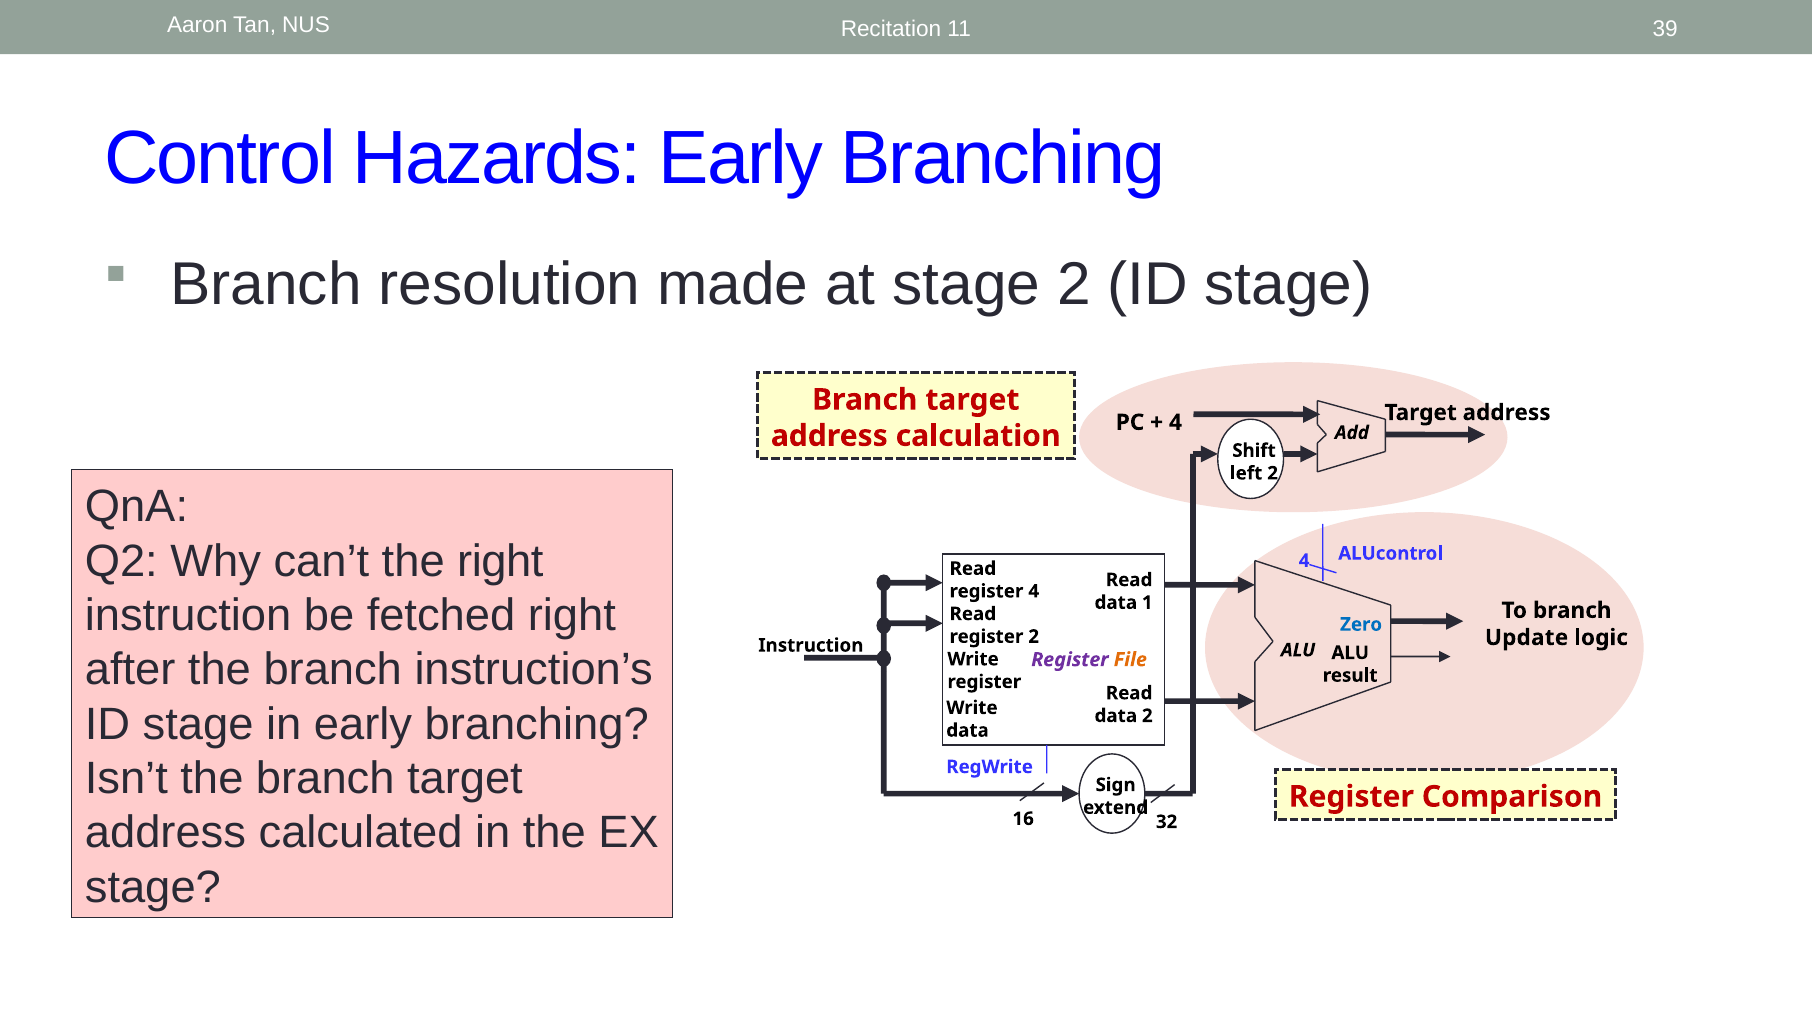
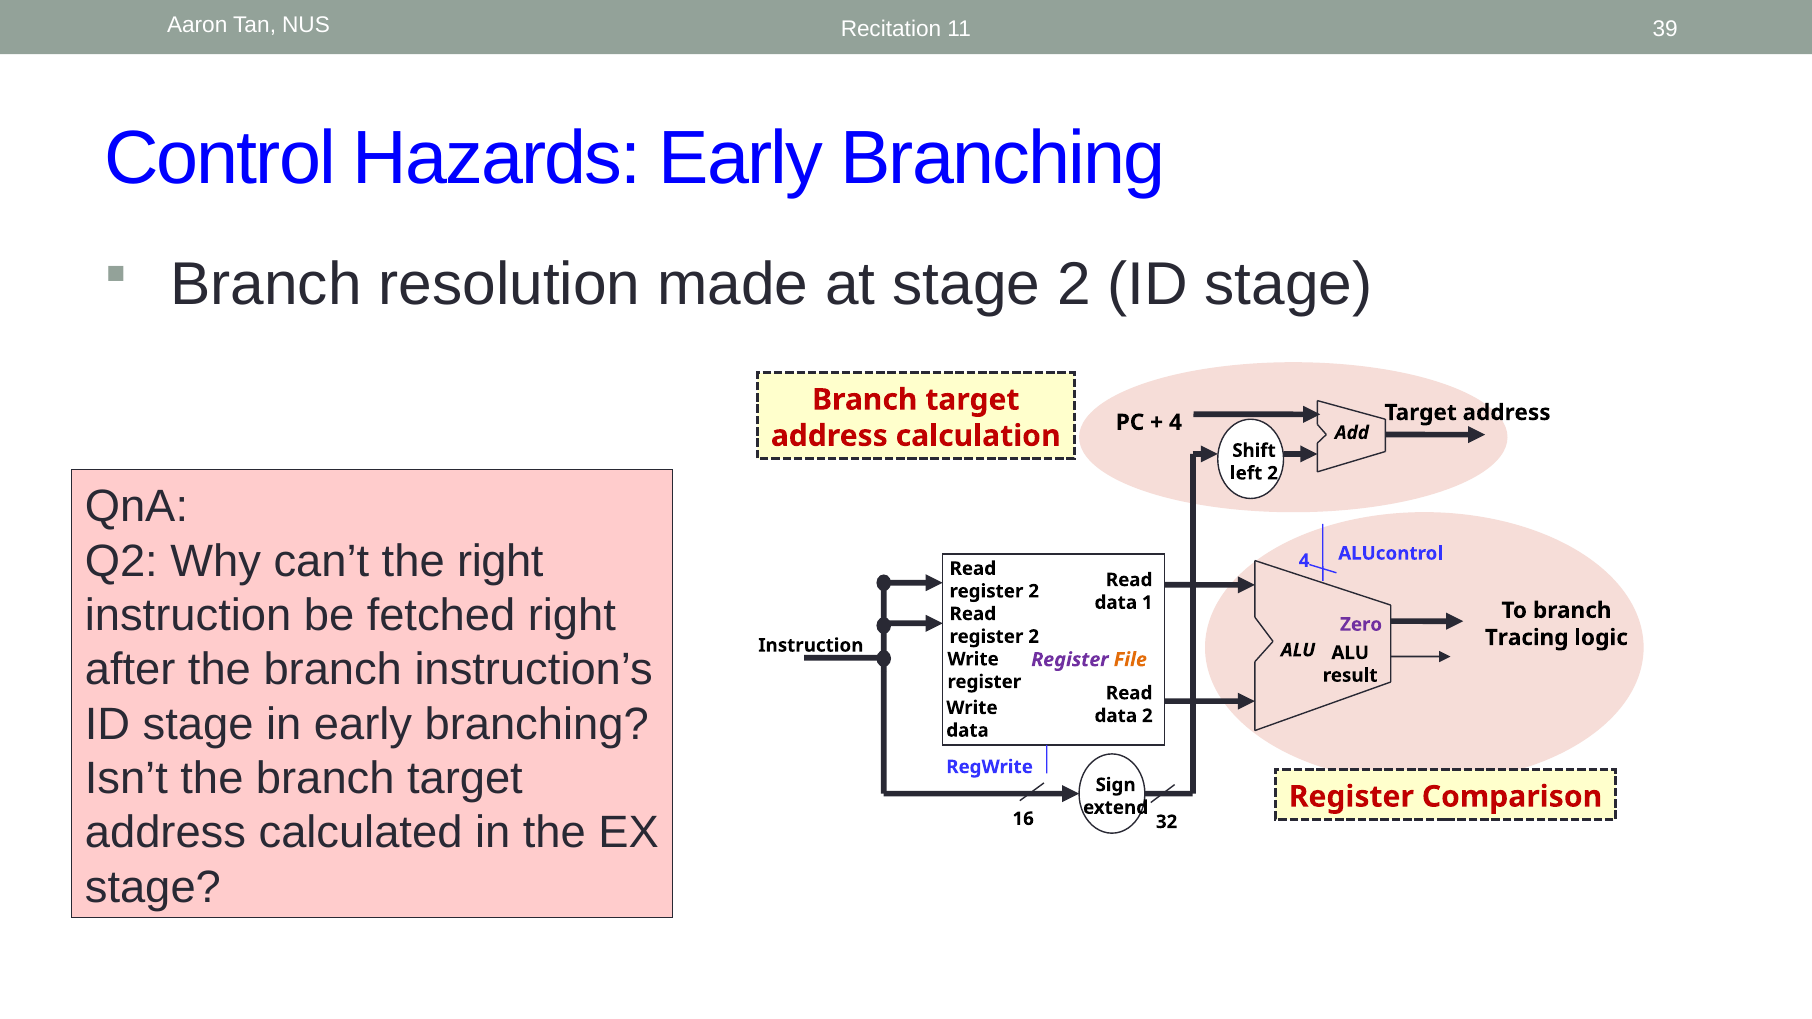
4: 4 -> 2 (1034, 591)
Zero colour: blue -> purple (1361, 625)
Update: Update -> Tracing (1527, 638)
